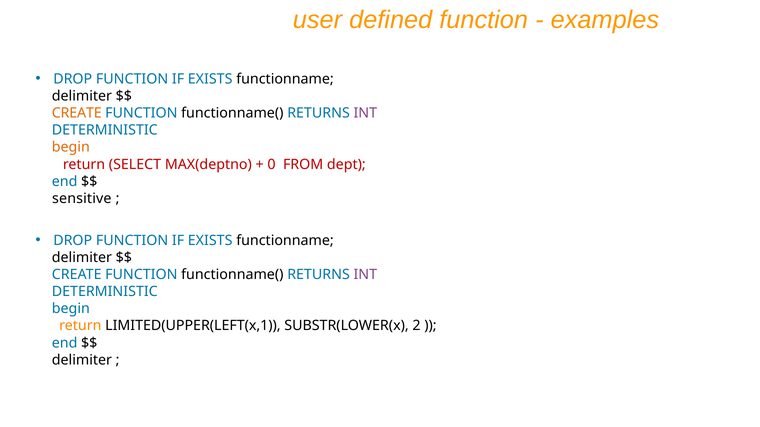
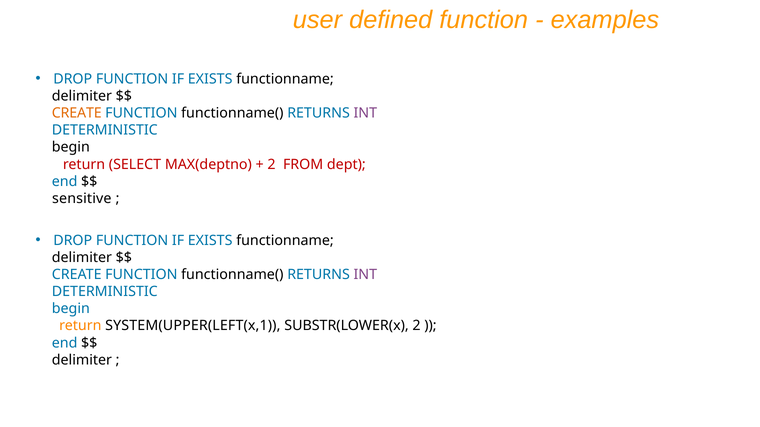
begin colour: orange -> black (71, 147)
0: 0 -> 2 (272, 165)
LIMITED(UPPER(LEFT(x,1: LIMITED(UPPER(LEFT(x,1 -> SYSTEM(UPPER(LEFT(x,1 (193, 326)
